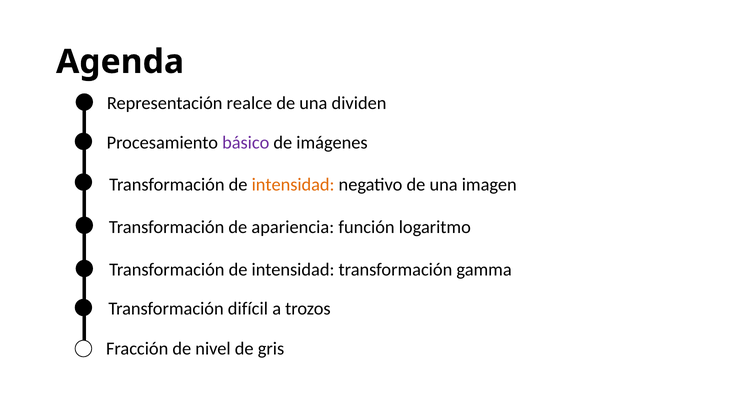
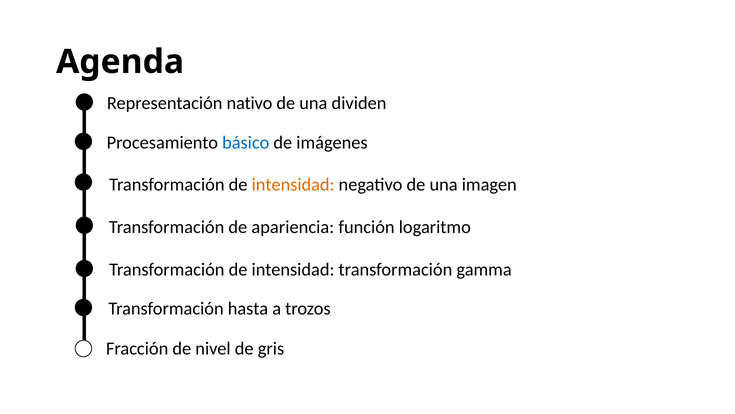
realce: realce -> nativo (249, 103)
básico colour: purple -> blue (246, 142)
difícil: difícil -> hasta (248, 308)
